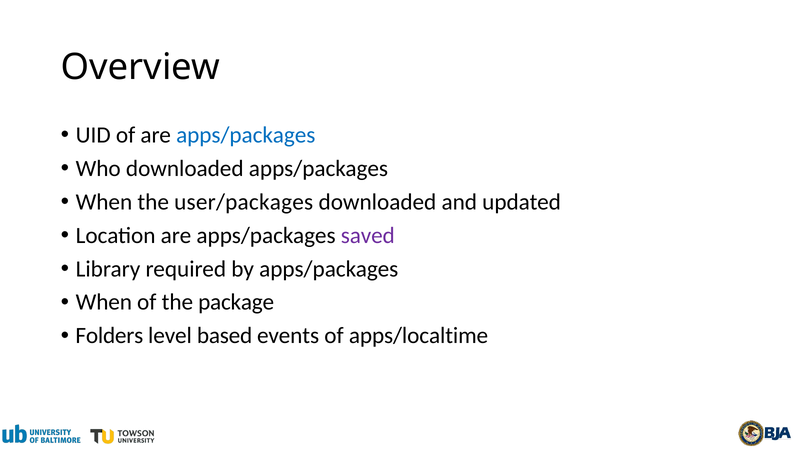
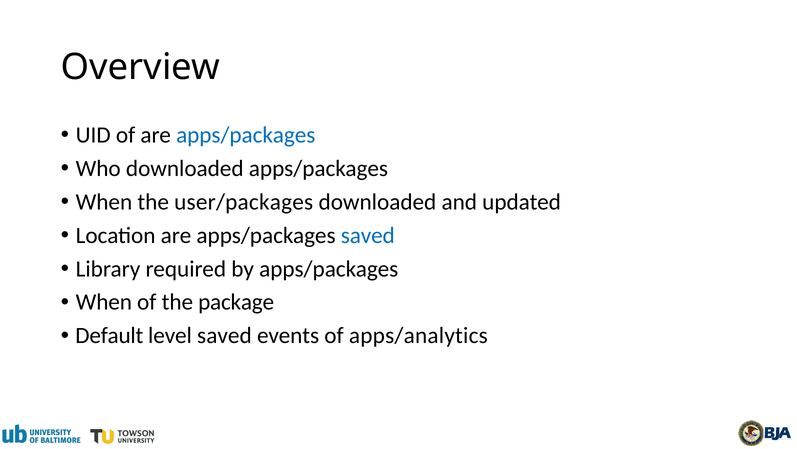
saved colour: purple -> blue (368, 235)
Folders: Folders -> Default (109, 335)
level based: based -> saved (224, 335)
apps/localtime: apps/localtime -> apps/analytics (418, 335)
